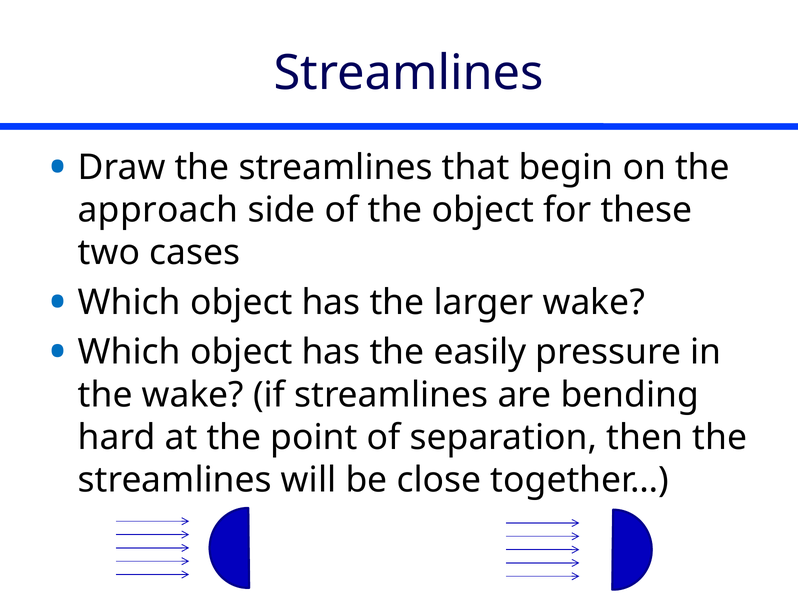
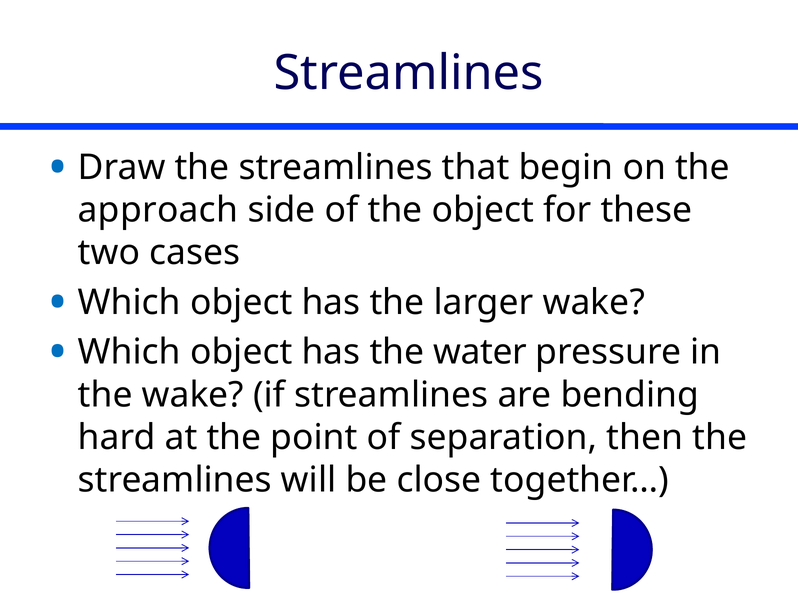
easily: easily -> water (480, 352)
